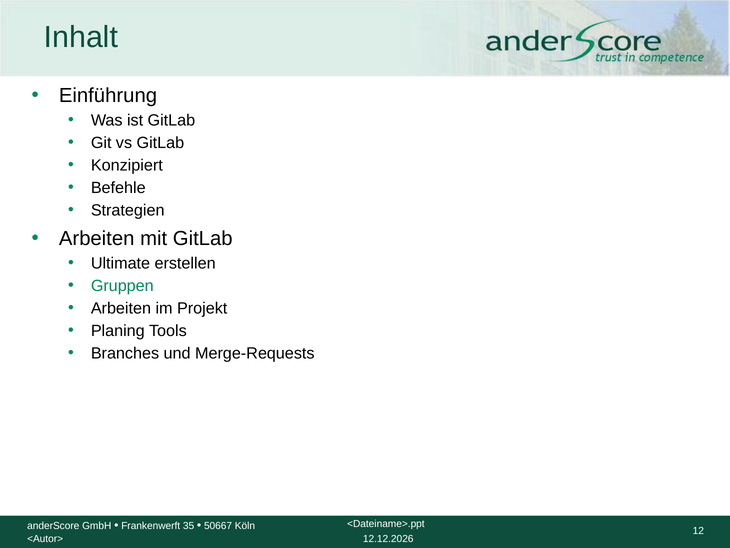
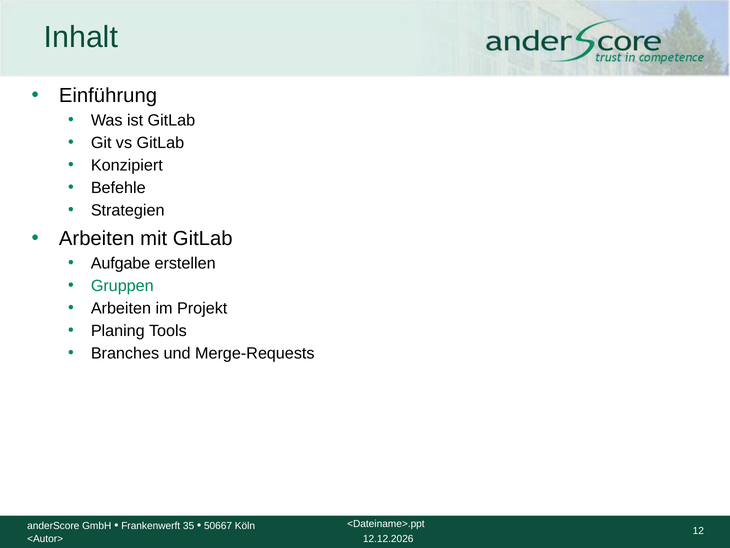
Ultimate: Ultimate -> Aufgabe (121, 263)
